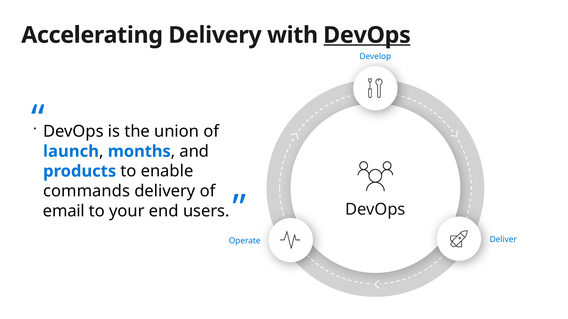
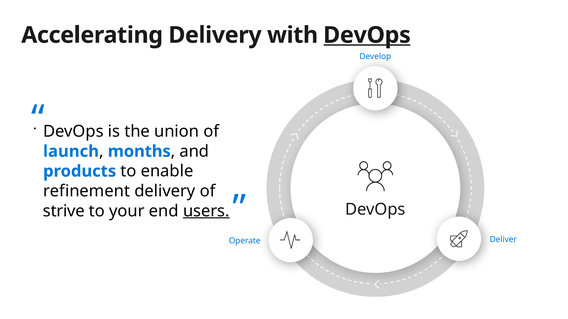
commands: commands -> refinement (87, 191)
email: email -> strive (64, 211)
users underline: none -> present (206, 211)
